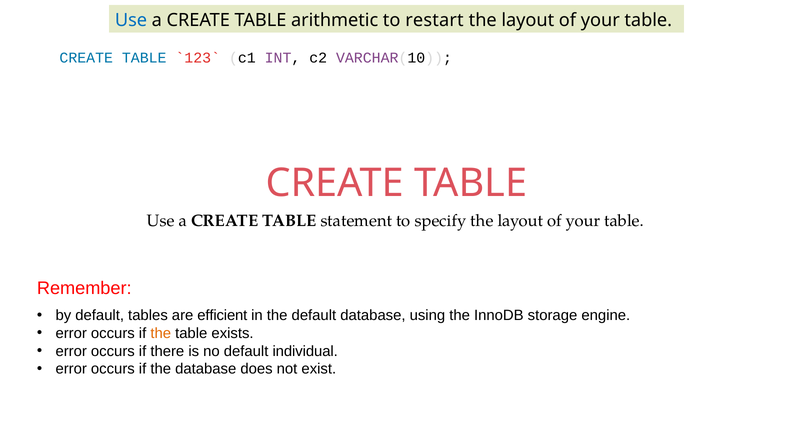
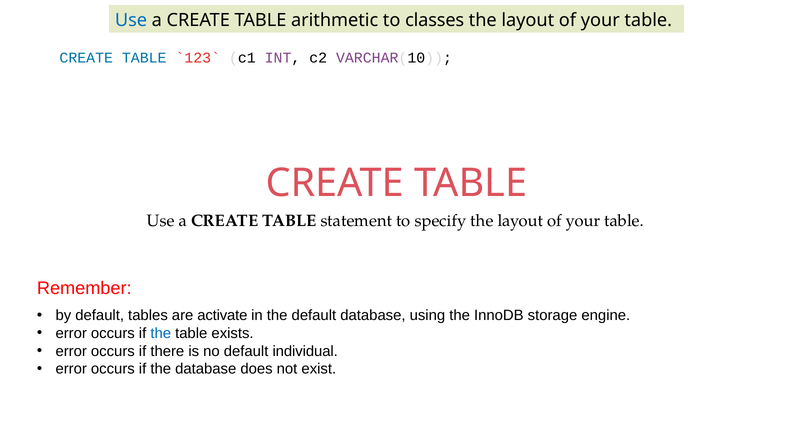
restart: restart -> classes (435, 20)
efficient: efficient -> activate (222, 316)
the colour: orange -> blue (161, 333)
